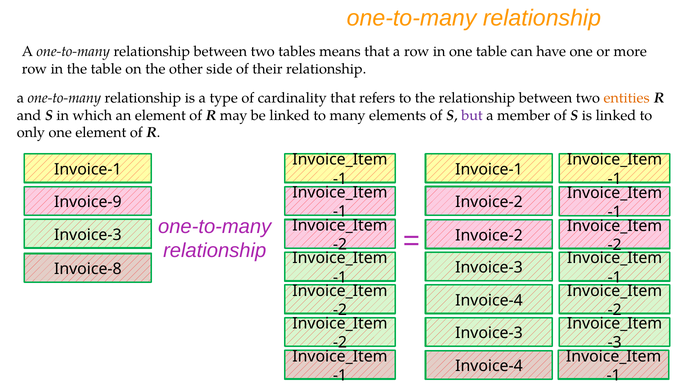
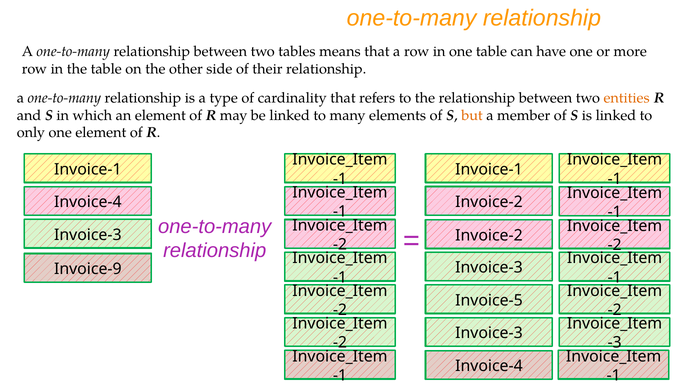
but colour: purple -> orange (472, 115)
Invoice-9: Invoice-9 -> Invoice-4 (88, 202)
Invoice-8: Invoice-8 -> Invoice-9 (88, 269)
Invoice-4: Invoice-4 -> Invoice-5 (489, 300)
